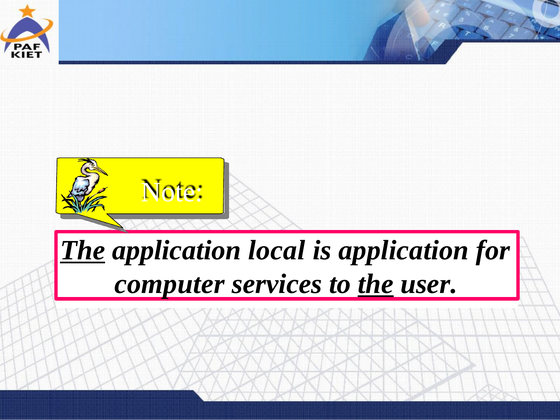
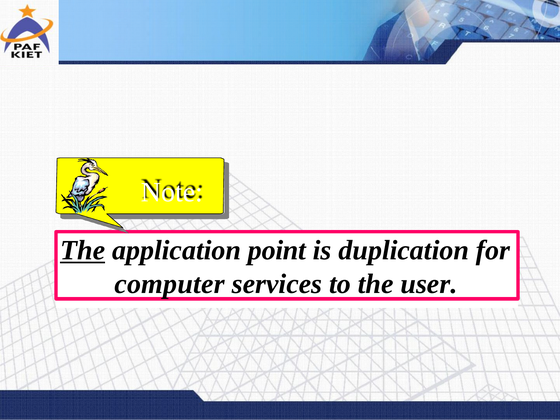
local: local -> point (277, 250)
is application: application -> duplication (404, 250)
the underline: present -> none (376, 284)
